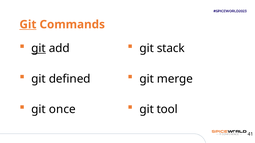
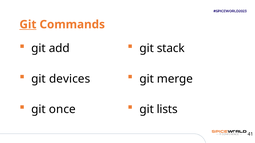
git underline: present -> none (39, 48)
defined: defined -> devices (70, 79)
tool: tool -> lists (167, 110)
